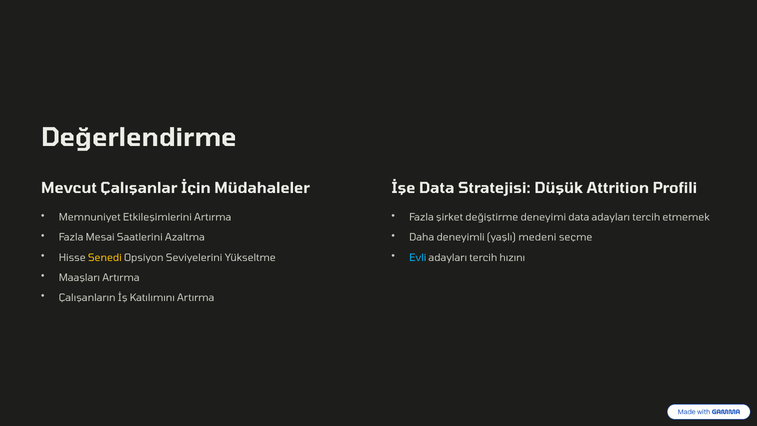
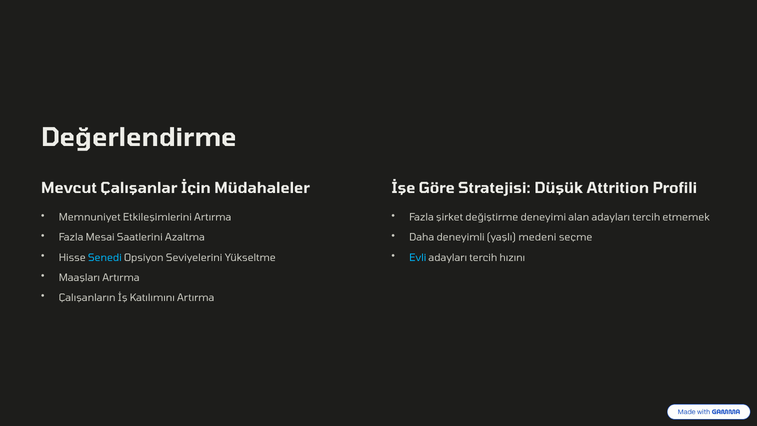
İşe Data: Data -> Göre (437, 188)
deneyimi data: data -> alan (579, 217)
Senedi colour: yellow -> light blue (105, 258)
